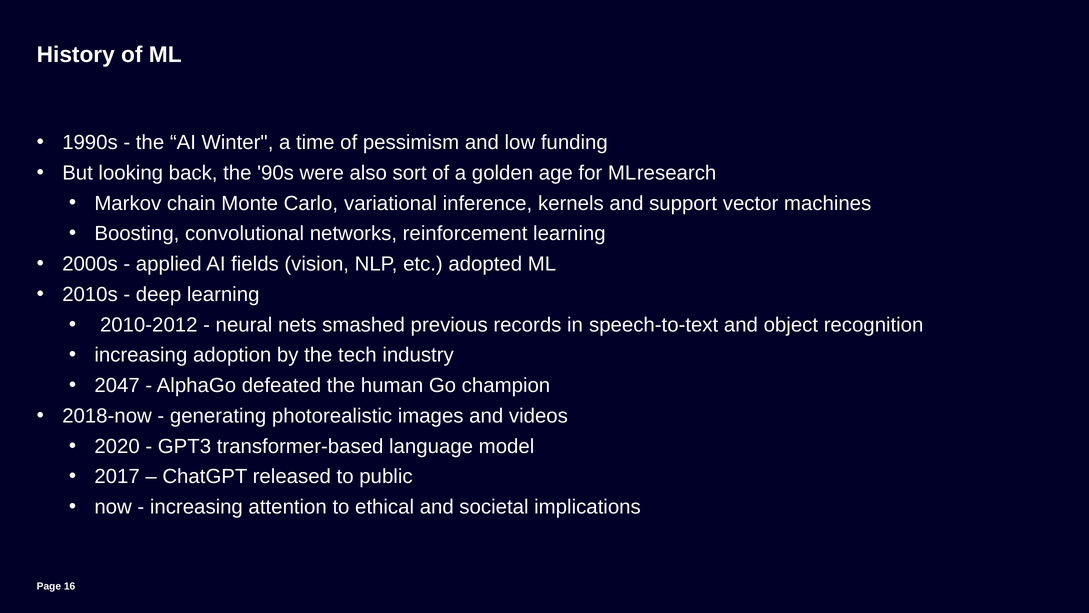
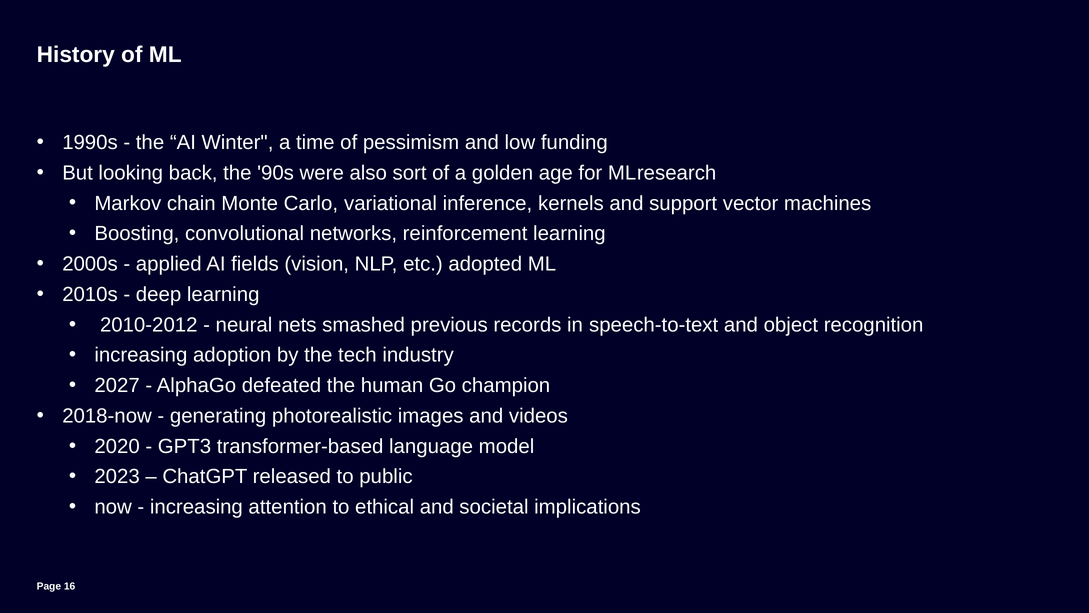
2047: 2047 -> 2027 (117, 385)
2017: 2017 -> 2023 (117, 476)
